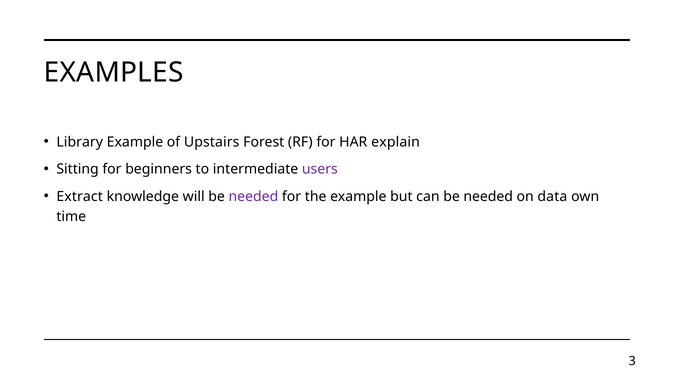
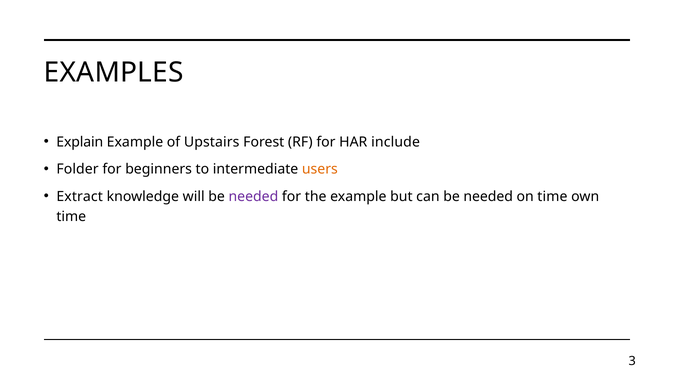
Library: Library -> Explain (80, 142)
explain: explain -> include (396, 142)
Sitting: Sitting -> Folder (78, 169)
users colour: purple -> orange (320, 169)
on data: data -> time (552, 197)
